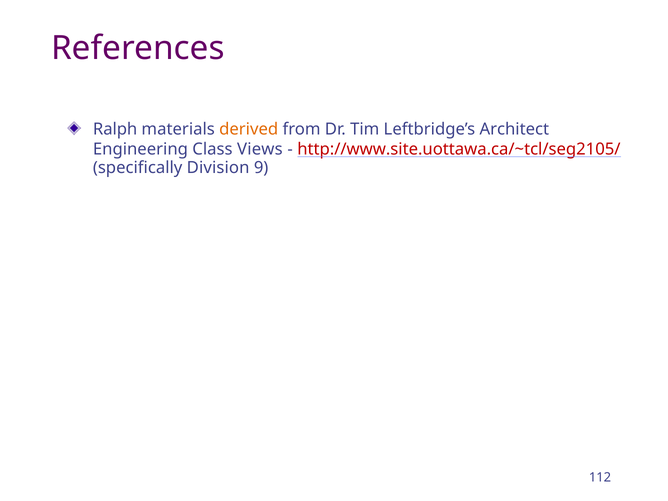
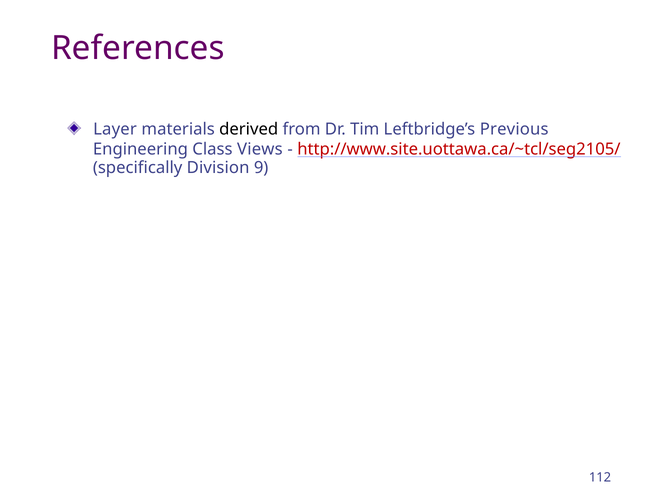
Ralph: Ralph -> Layer (115, 129)
derived colour: orange -> black (249, 129)
Architect: Architect -> Previous (514, 129)
